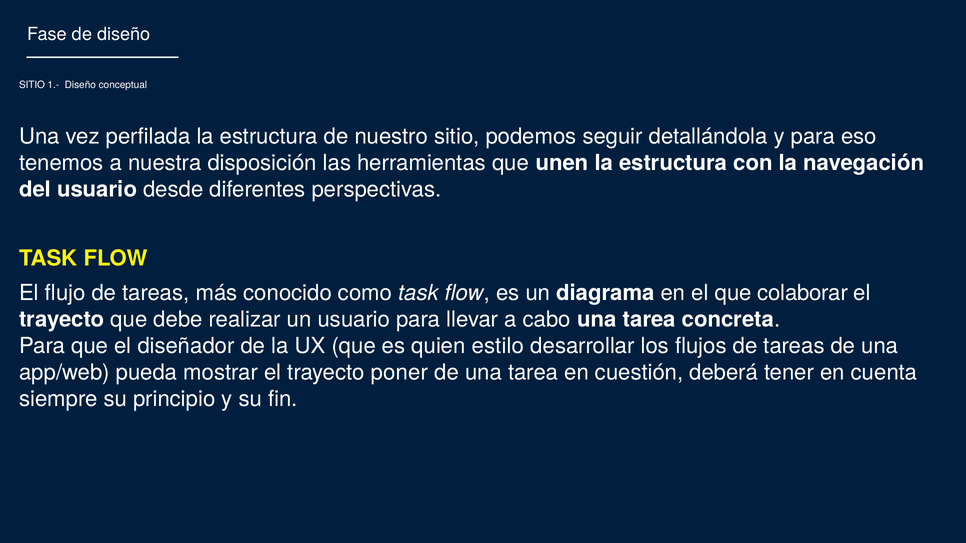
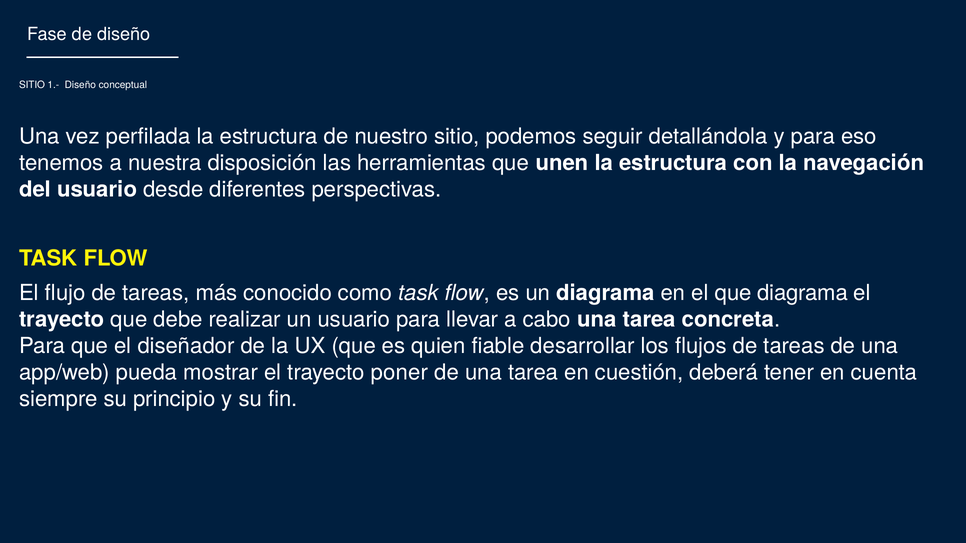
que colaborar: colaborar -> diagrama (803, 293)
estilo: estilo -> fiable (498, 346)
